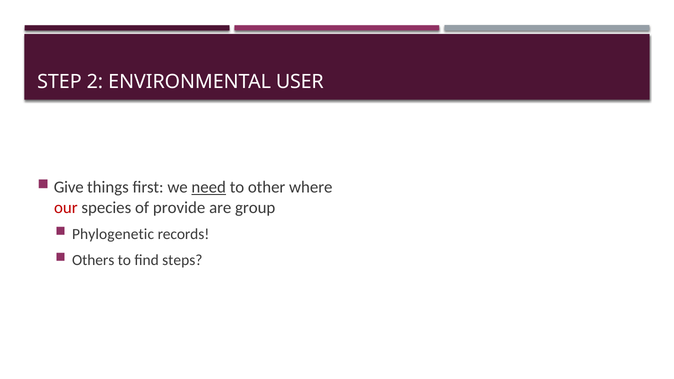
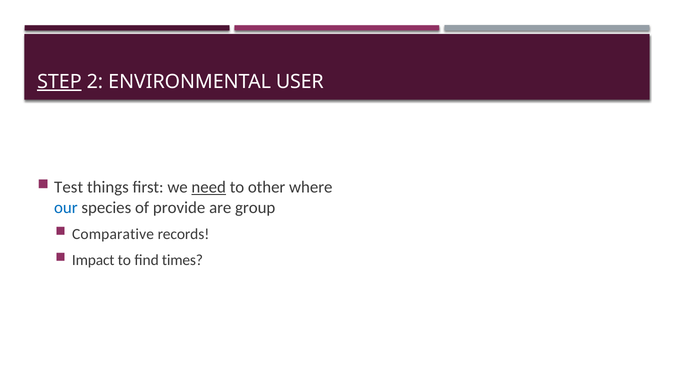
STEP underline: none -> present (59, 82)
Give: Give -> Test (69, 187)
our colour: red -> blue (66, 208)
Phylogenetic: Phylogenetic -> Comparative (113, 234)
Others: Others -> Impact (93, 260)
steps: steps -> times (182, 260)
